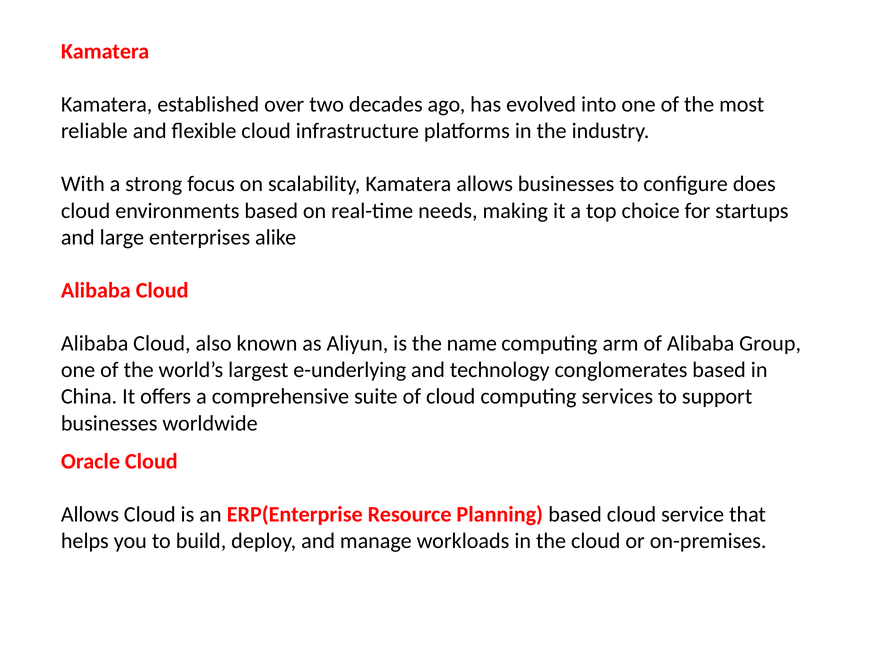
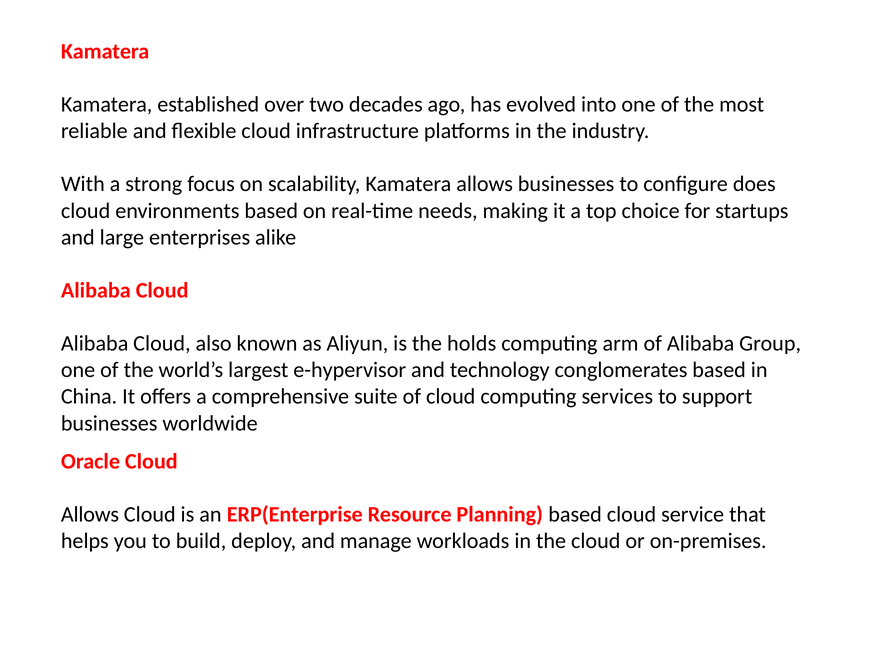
name: name -> holds (472, 344)
e-underlying: e-underlying -> e-hypervisor (350, 370)
